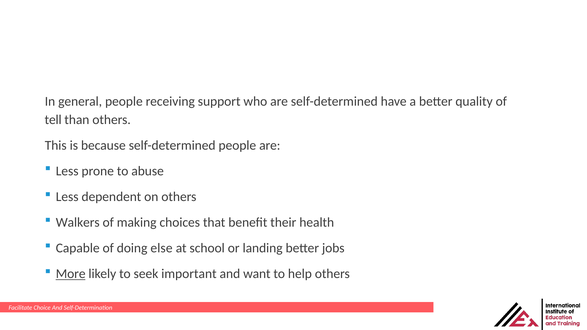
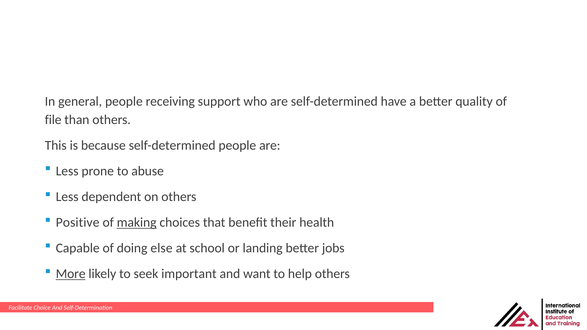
tell: tell -> file (53, 120)
Walkers: Walkers -> Positive (78, 223)
making underline: none -> present (137, 223)
